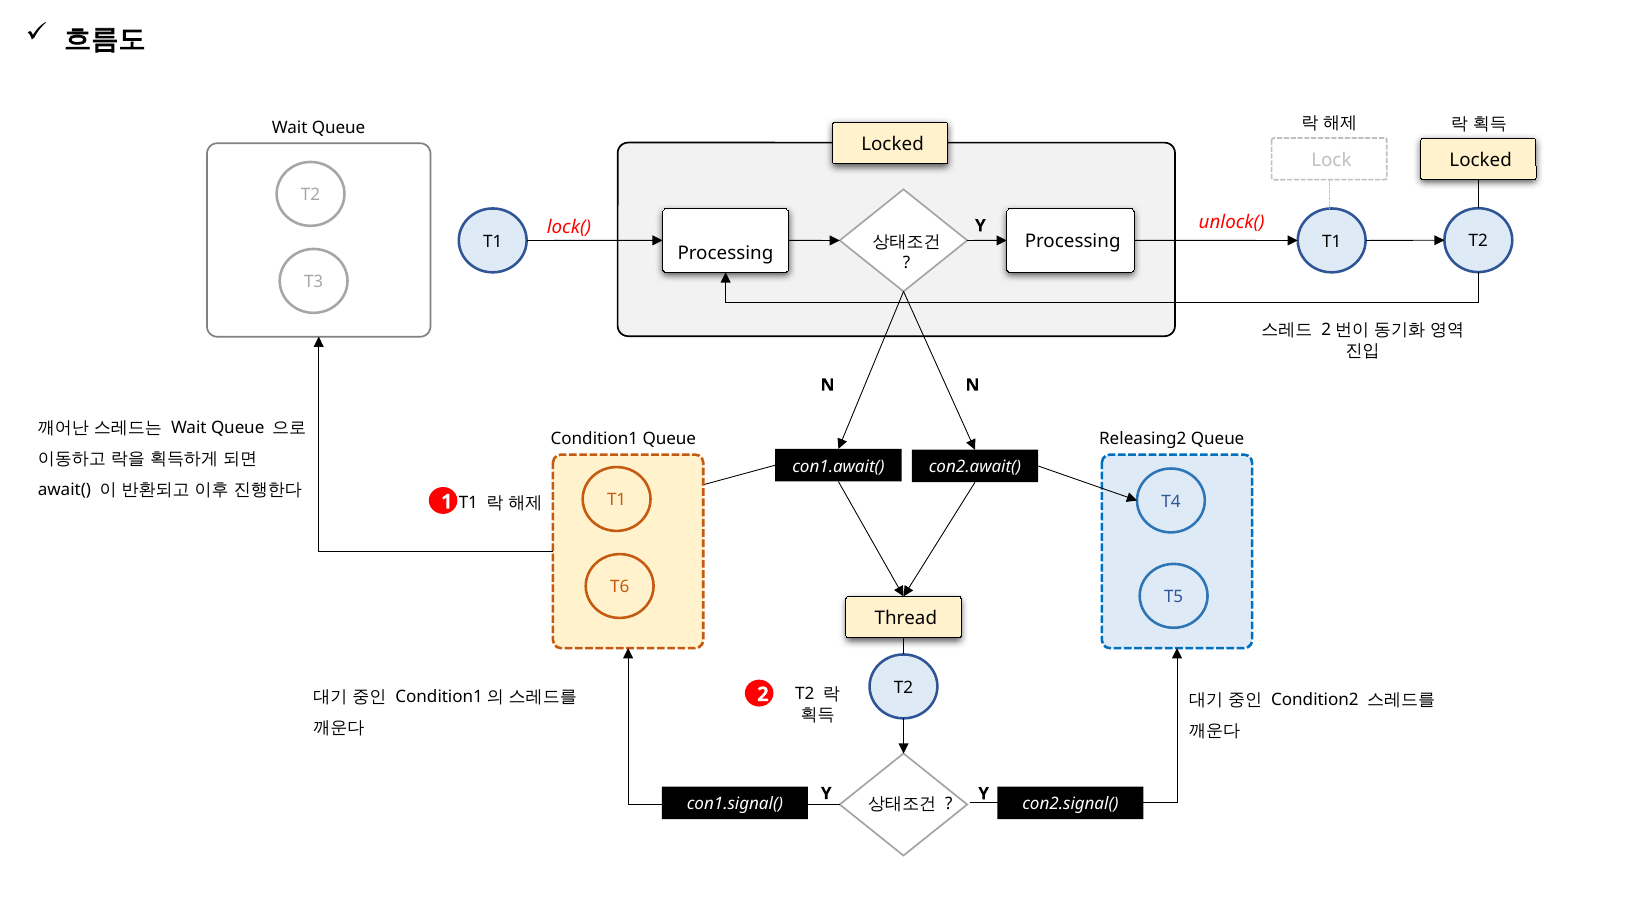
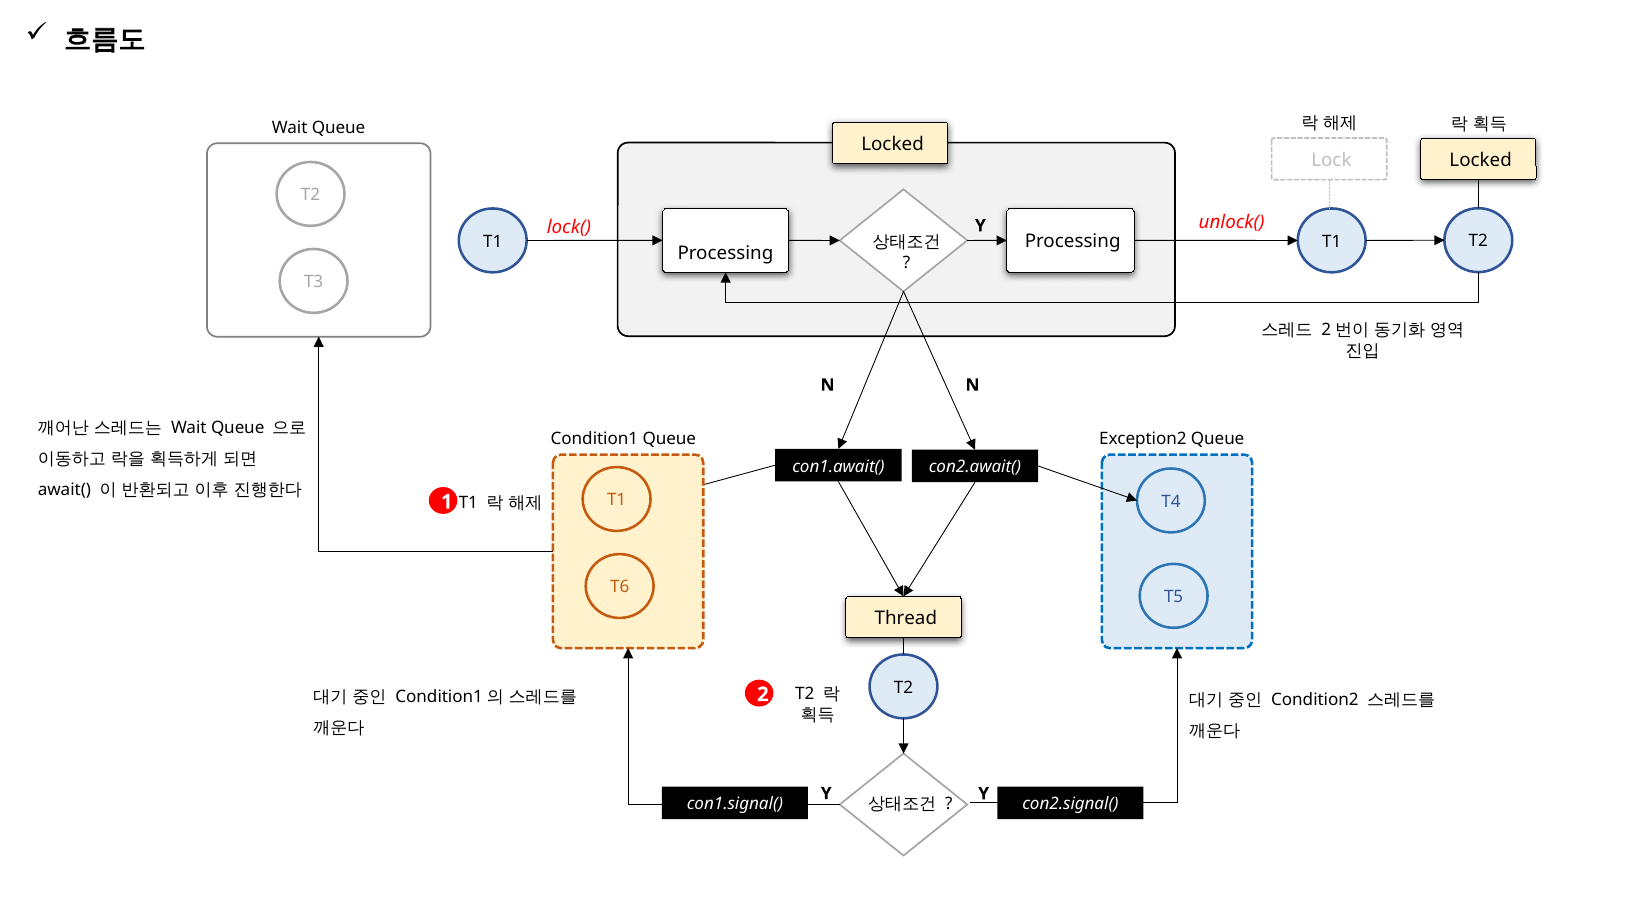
Releasing2: Releasing2 -> Exception2 (1143, 439)
